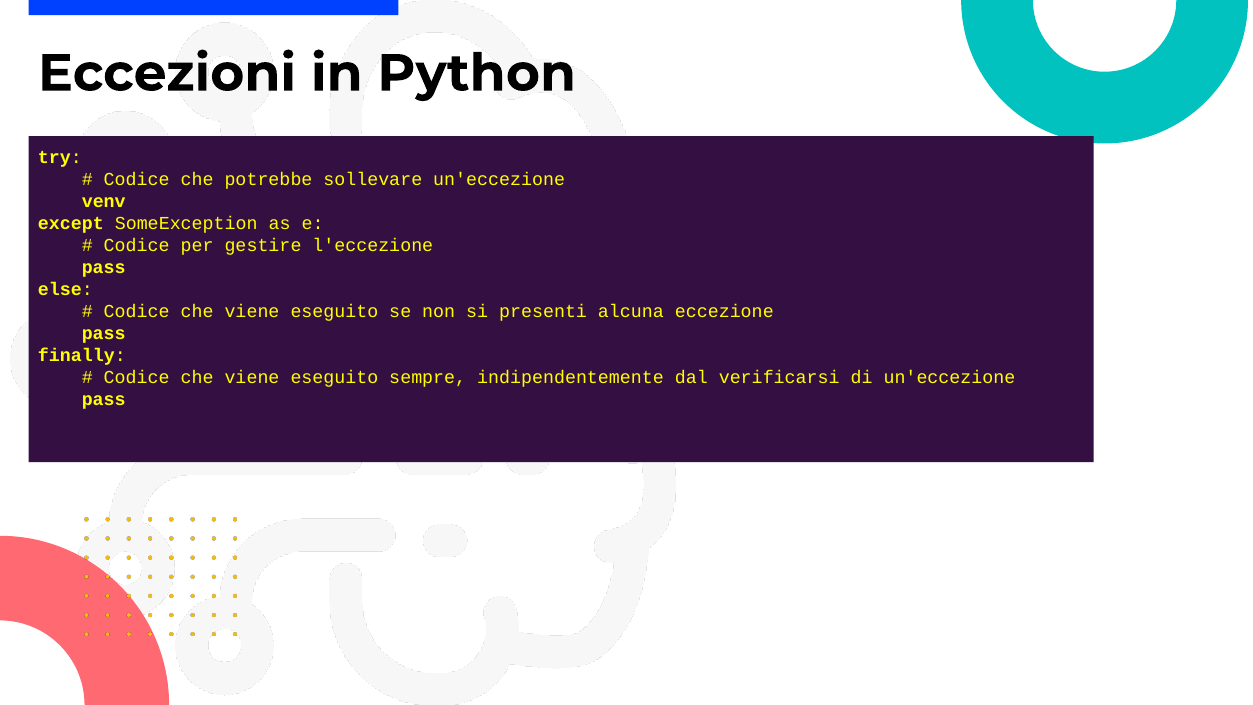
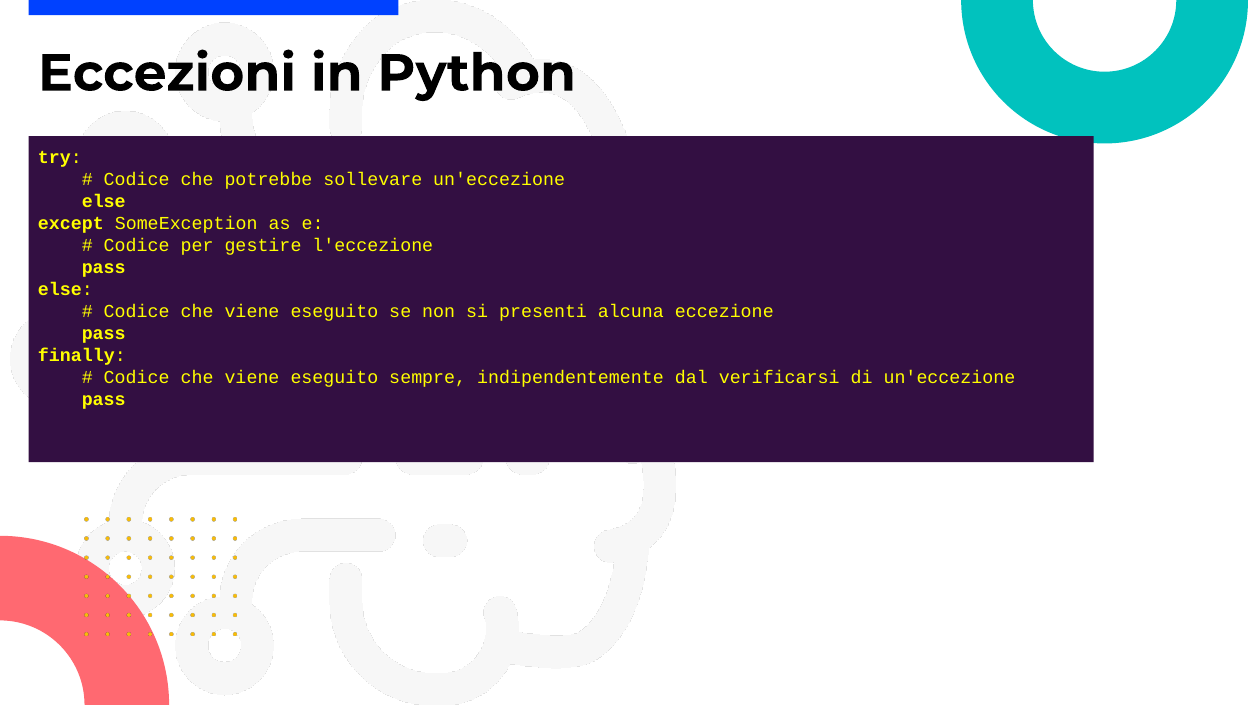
venv: venv -> else (104, 202)
